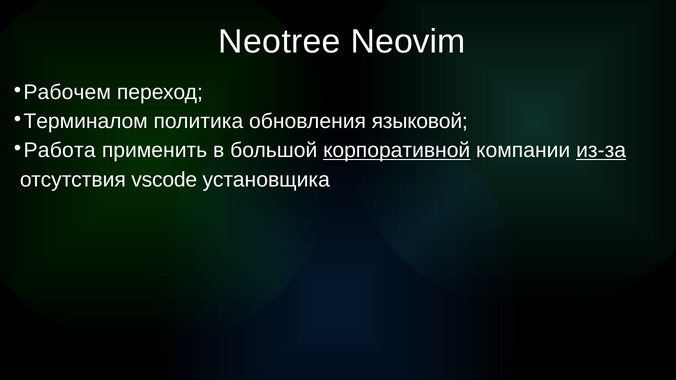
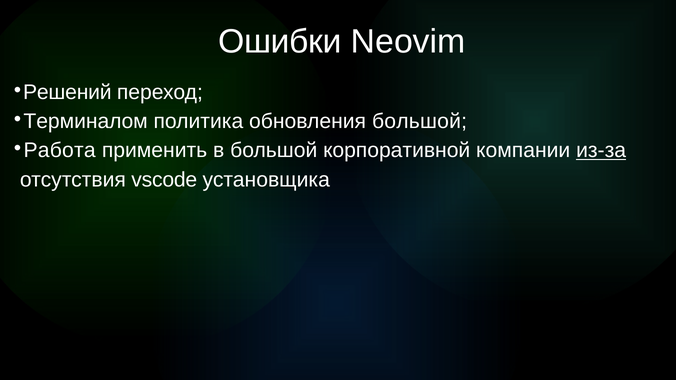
Neotree: Neotree -> Ошибки (280, 42)
Рабочем: Рабочем -> Решений (67, 92)
обновления языковой: языковой -> большой (420, 121)
корпоративной underline: present -> none (397, 151)
